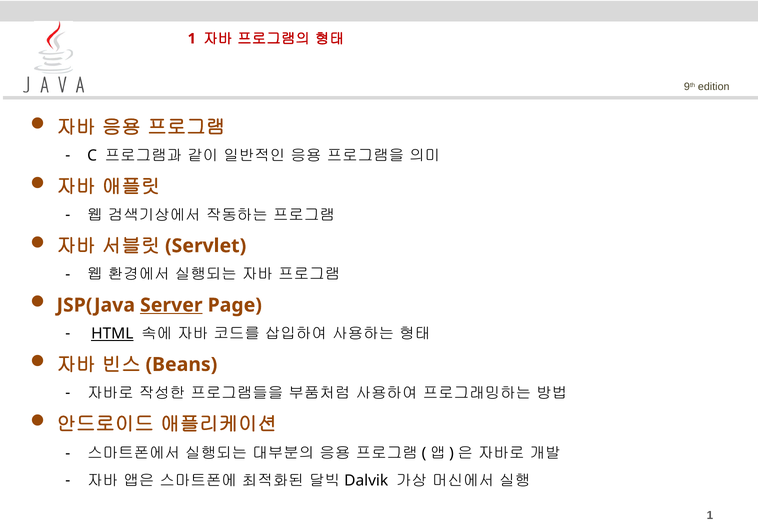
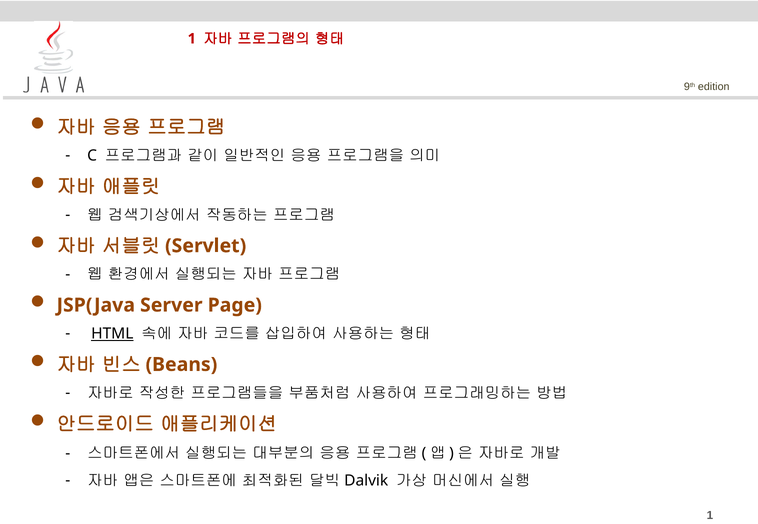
Server underline: present -> none (171, 306)
